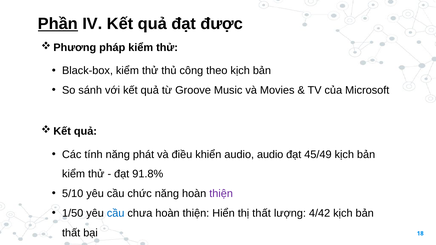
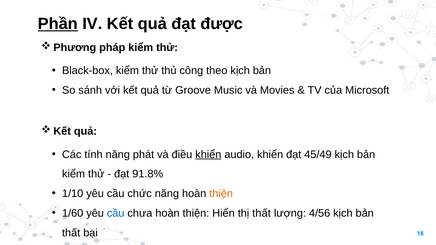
khiển underline: none -> present (208, 155)
audio audio: audio -> khiển (270, 155)
5/10: 5/10 -> 1/10 (73, 194)
thiện colour: purple -> orange (221, 194)
1/50: 1/50 -> 1/60 (73, 213)
4/42: 4/42 -> 4/56 (320, 213)
